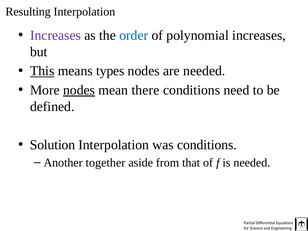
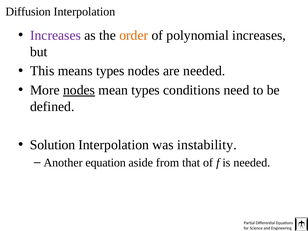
Resulting: Resulting -> Diffusion (28, 12)
order colour: blue -> orange (134, 35)
This underline: present -> none (42, 71)
mean there: there -> types (146, 90)
was conditions: conditions -> instability (207, 145)
together: together -> equation (106, 163)
